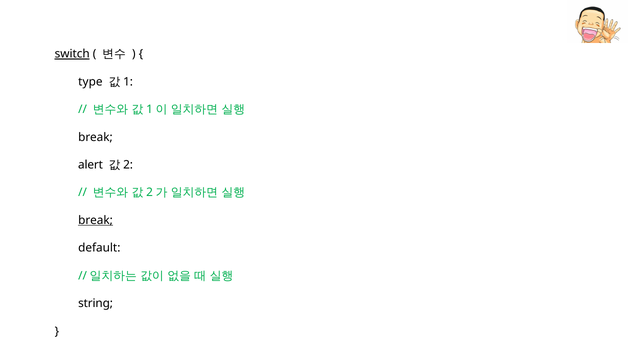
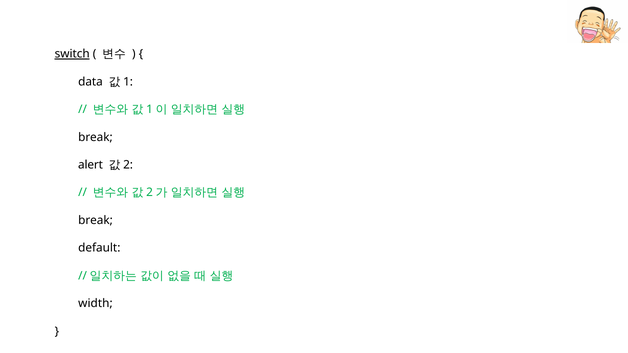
type: type -> data (90, 82)
break underline: present -> none (96, 220)
string: string -> width (95, 304)
